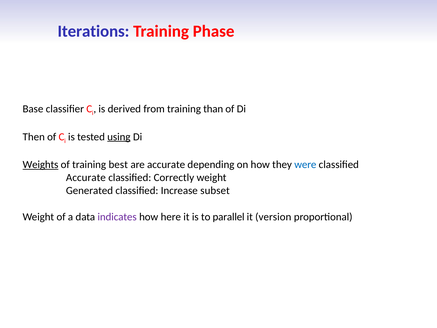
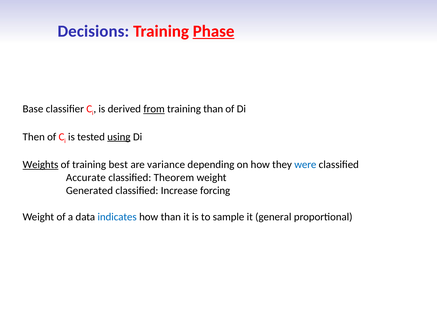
Iterations: Iterations -> Decisions (93, 31)
Phase underline: none -> present (214, 31)
from underline: none -> present (154, 109)
are accurate: accurate -> variance (166, 165)
Correctly: Correctly -> Theorem (174, 178)
subset: subset -> forcing (215, 191)
indicates colour: purple -> blue (117, 217)
how here: here -> than (171, 217)
parallel: parallel -> sample (229, 217)
version: version -> general (273, 217)
